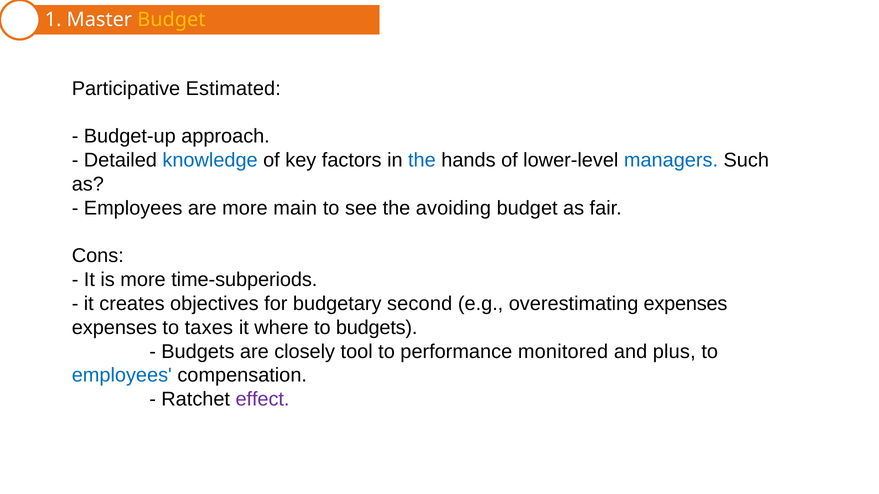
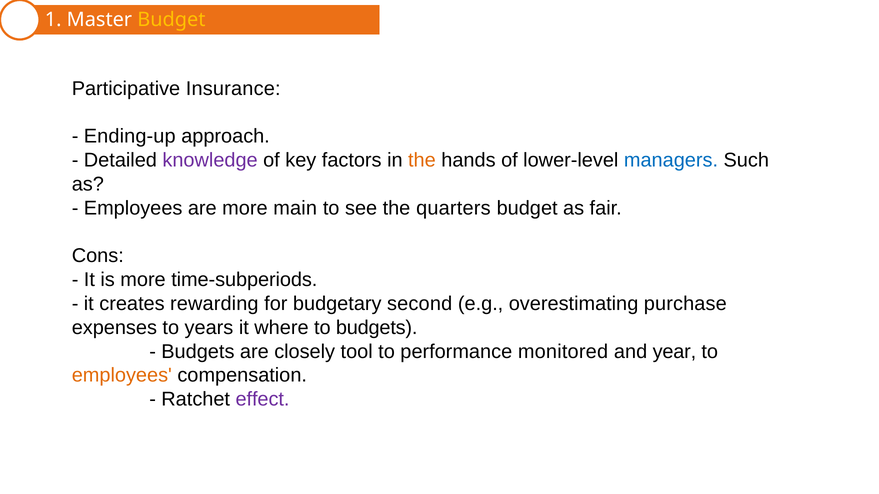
Estimated: Estimated -> Insurance (233, 89)
Budget-up: Budget-up -> Ending-up (130, 137)
knowledge colour: blue -> purple (210, 160)
the colour: blue -> orange (422, 160)
avoiding: avoiding -> quarters (453, 208)
objectives: objectives -> rewarding (214, 304)
overestimating expenses: expenses -> purchase (685, 304)
taxes: taxes -> years (209, 328)
plus: plus -> year (674, 352)
employees colour: blue -> orange (122, 376)
